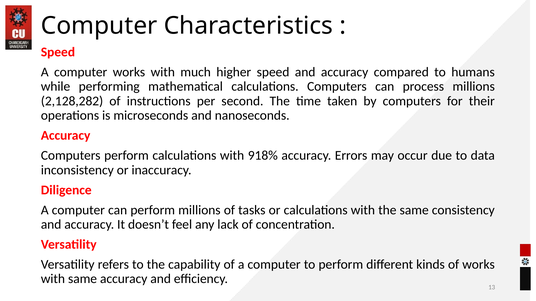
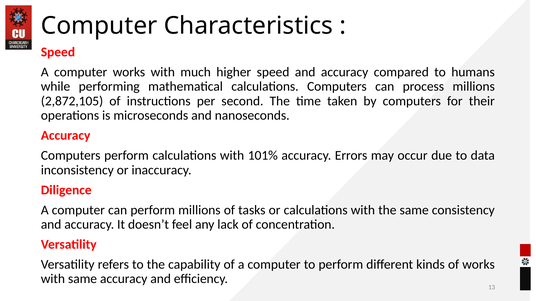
2,128,282: 2,128,282 -> 2,872,105 (72, 101)
918%: 918% -> 101% (263, 156)
